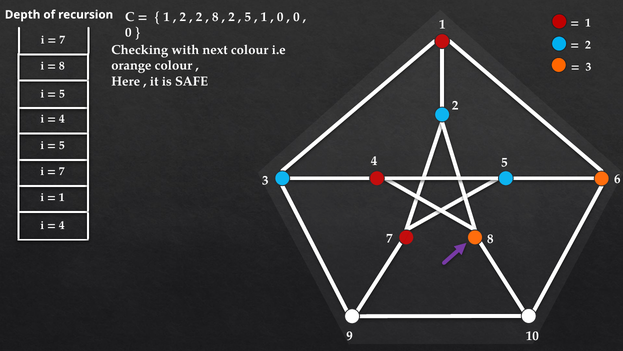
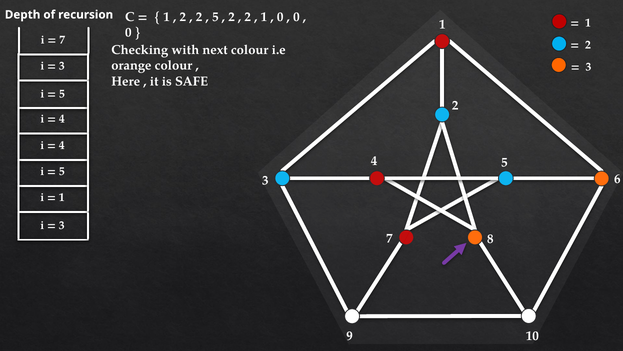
8: 8 -> 5 (215, 17)
5: 5 -> 2 (248, 17)
8: 8 -> 3 (62, 66)
5: 5 -> 4 (62, 145)
7: 7 -> 5 (62, 171)
4: 4 -> 3 (62, 225)
